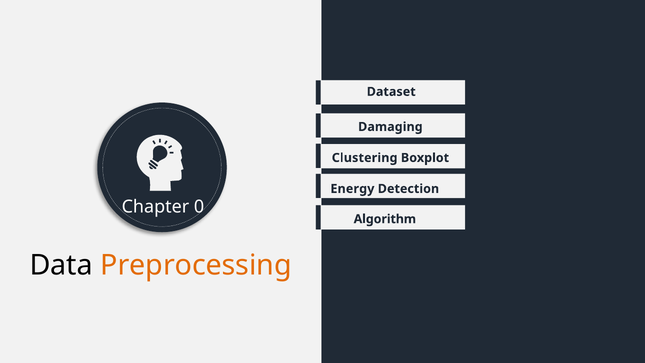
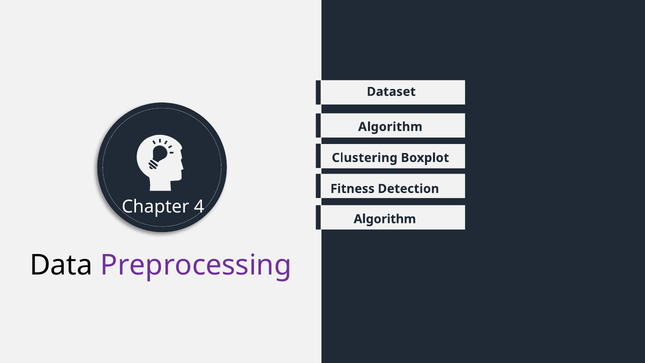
Damaging: Damaging -> Algorithm (390, 127)
Energy: Energy -> Fitness (352, 189)
0: 0 -> 4 (199, 207)
Preprocessing colour: orange -> purple (196, 265)
